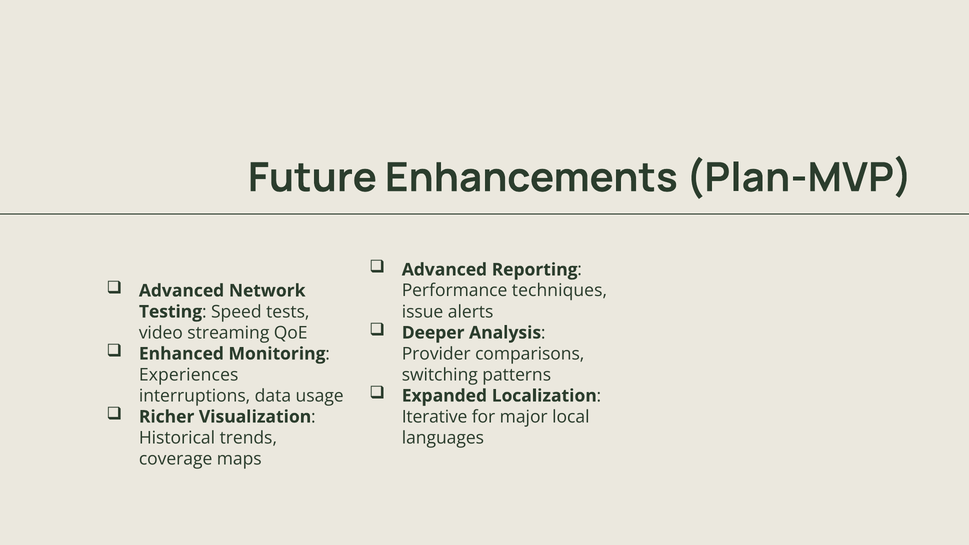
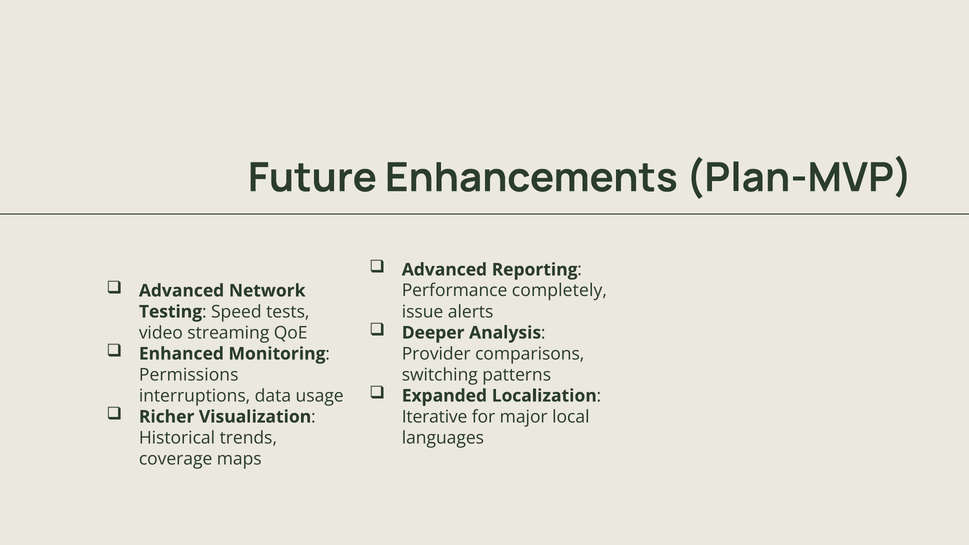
techniques: techniques -> completely (559, 291)
Experiences: Experiences -> Permissions (189, 375)
